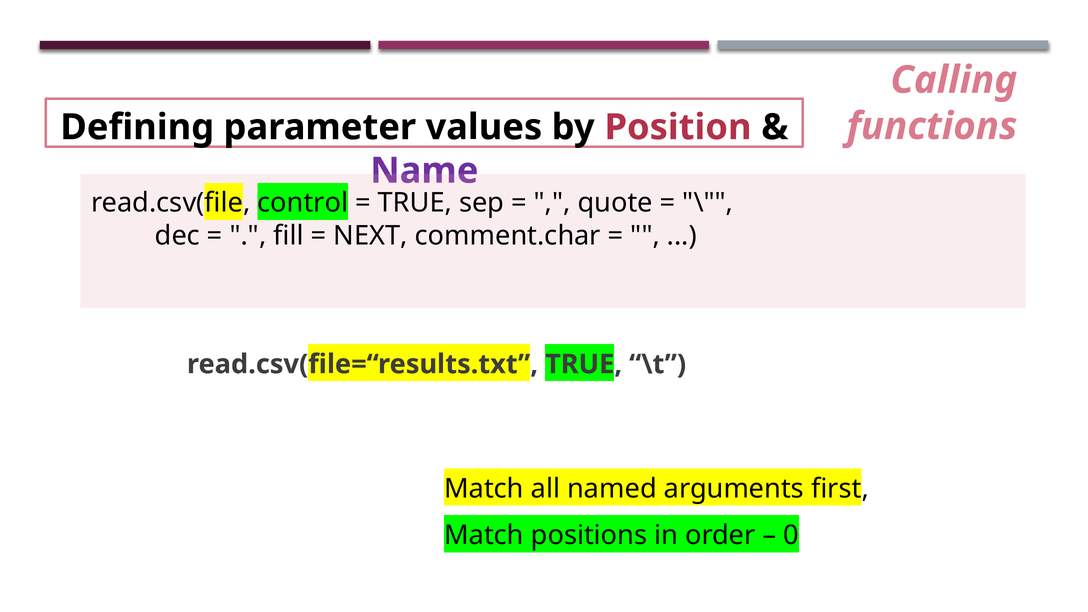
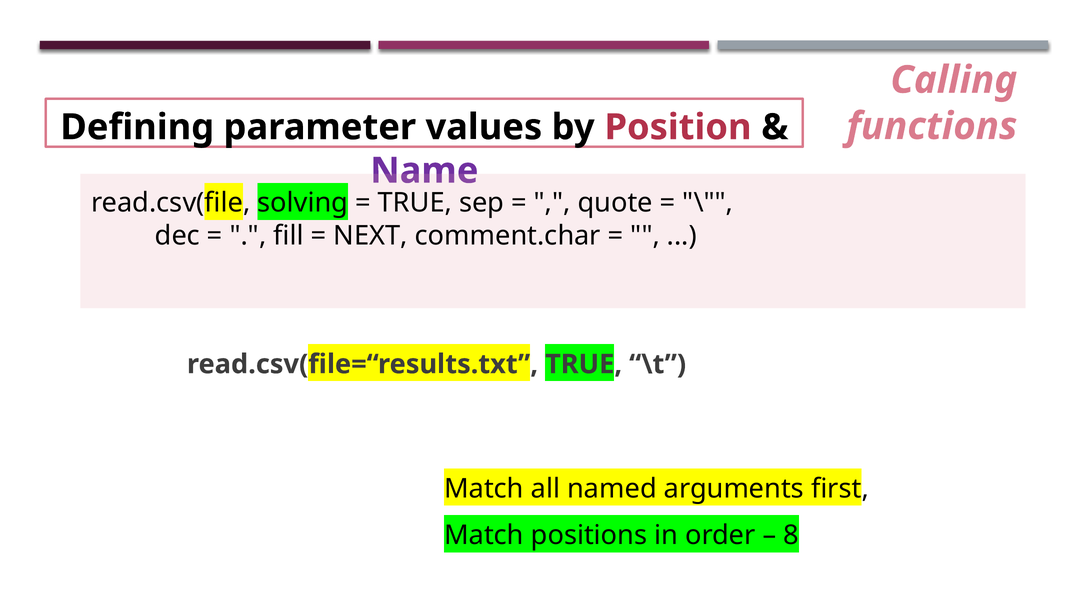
control: control -> solving (303, 203)
0: 0 -> 8 (791, 535)
